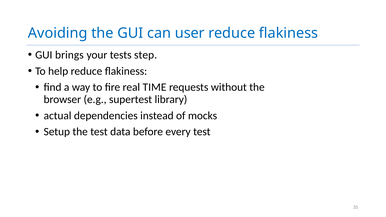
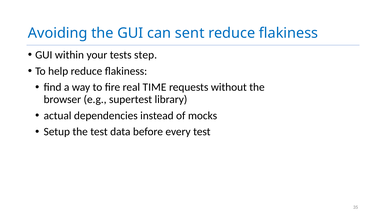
user: user -> sent (190, 33)
brings: brings -> within (69, 55)
